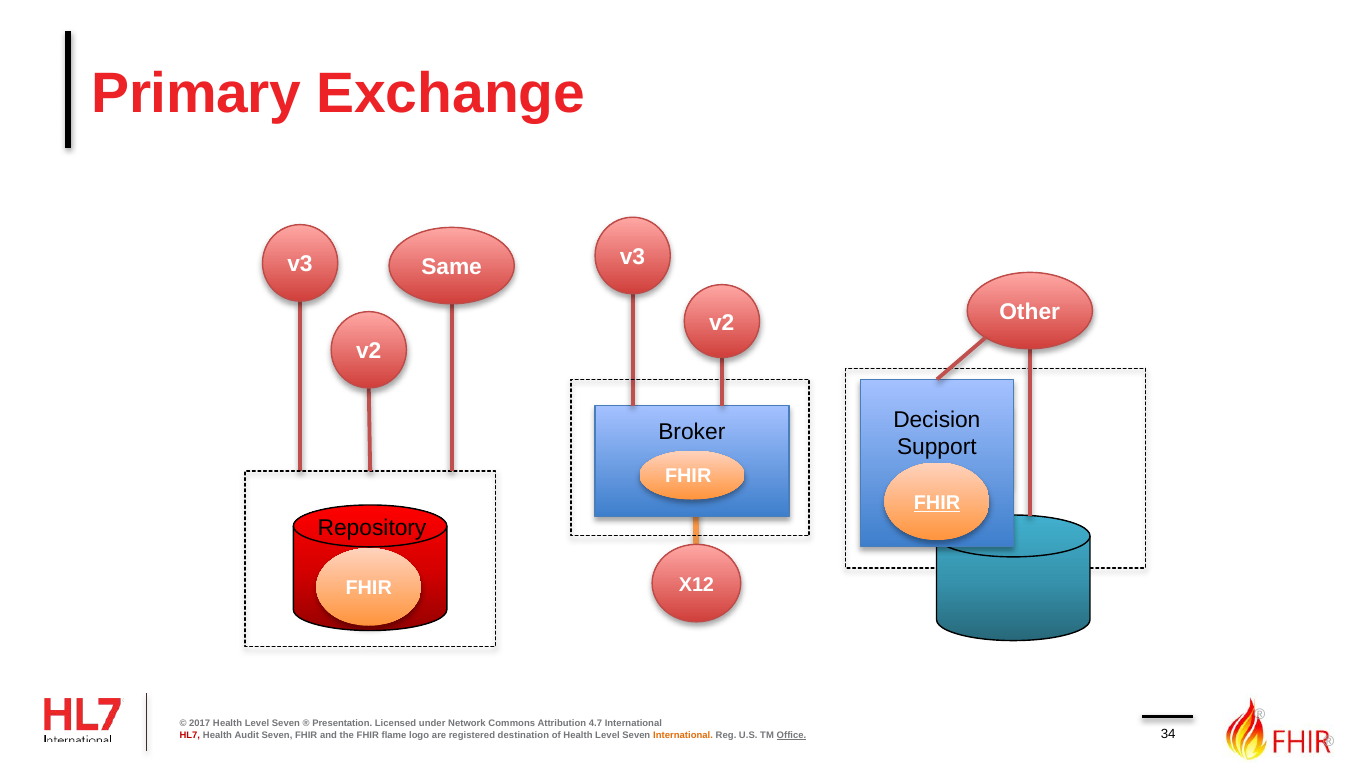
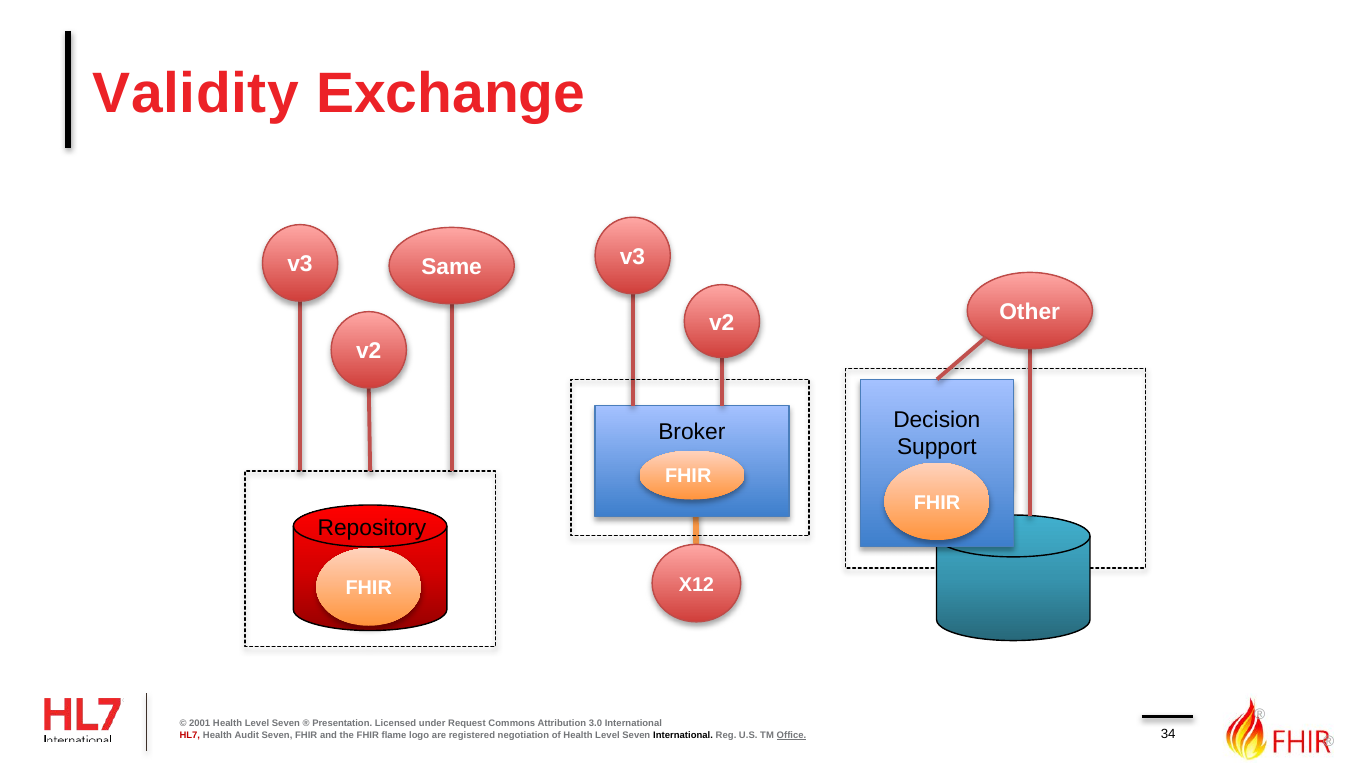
Primary: Primary -> Validity (196, 93)
FHIR underline: present -> none (937, 503)
2017: 2017 -> 2001 (200, 724)
Network: Network -> Request (467, 724)
4.7: 4.7 -> 3.0 (595, 724)
destination: destination -> negotiation (523, 736)
International colour: orange -> black (683, 736)
